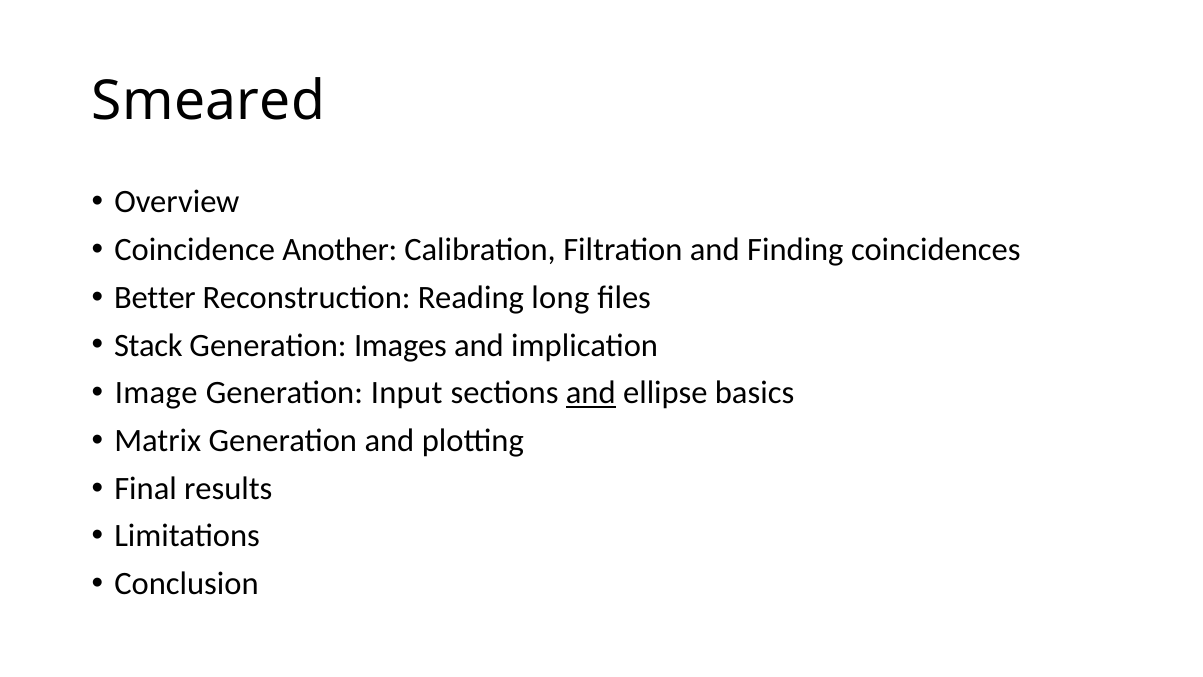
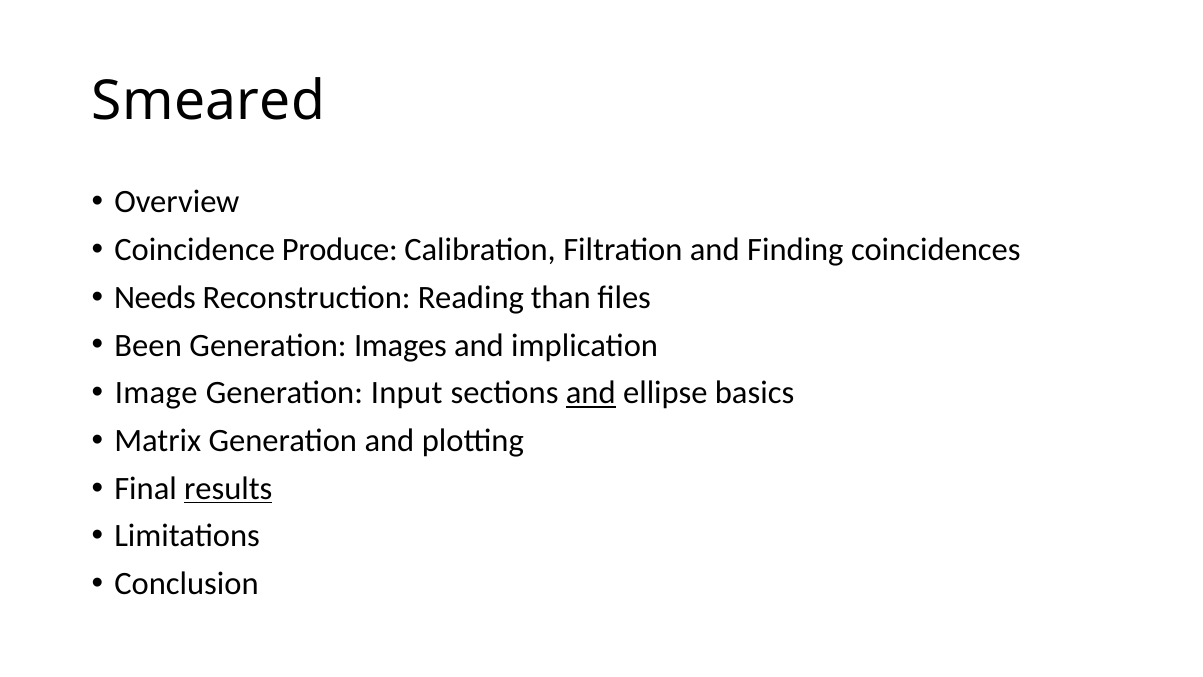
Another: Another -> Produce (340, 250)
Better: Better -> Needs (155, 297)
long: long -> than (561, 297)
Stack: Stack -> Been (148, 345)
results underline: none -> present (228, 488)
